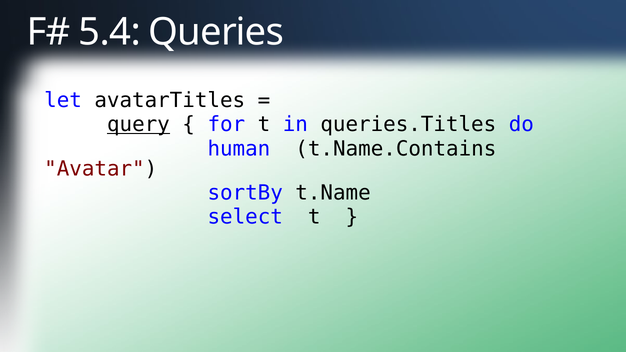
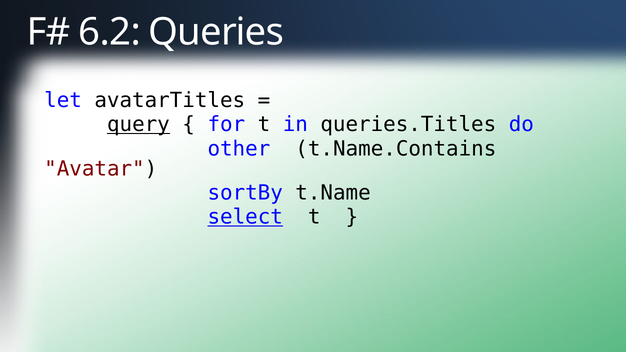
5.4: 5.4 -> 6.2 (110, 32)
human: human -> other (239, 149)
select underline: none -> present (245, 217)
